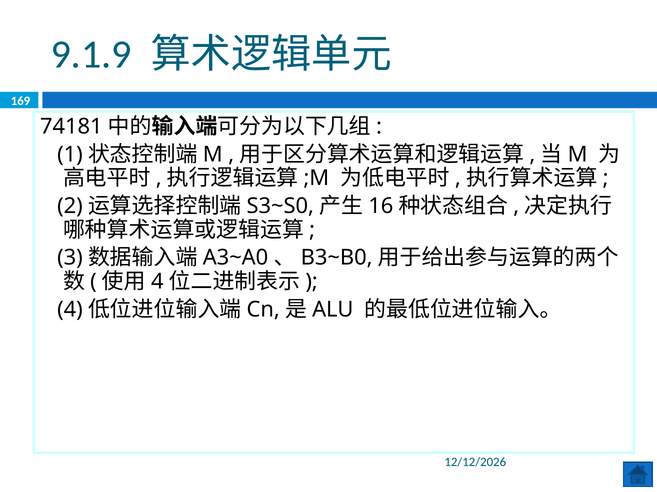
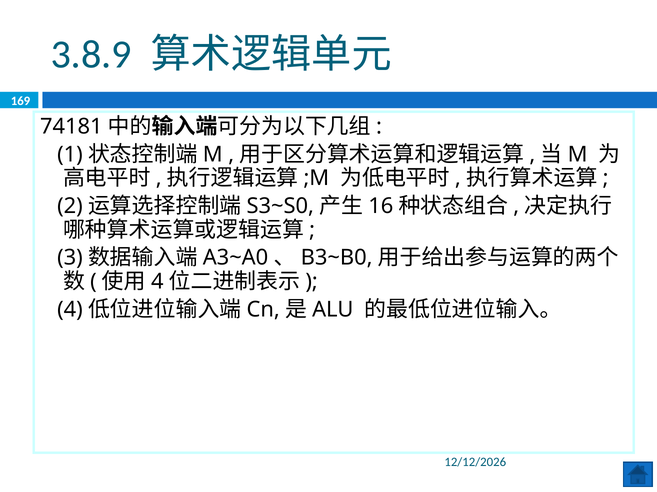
9.1.9: 9.1.9 -> 3.8.9 (91, 55)
